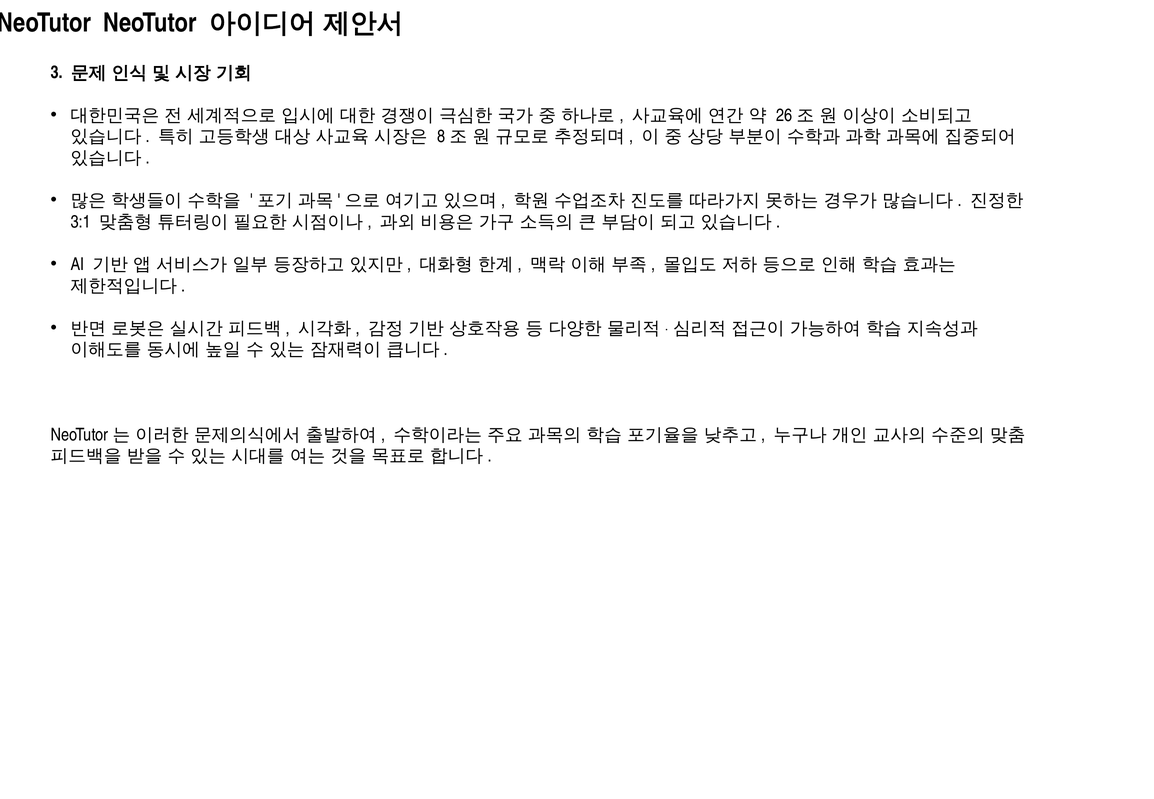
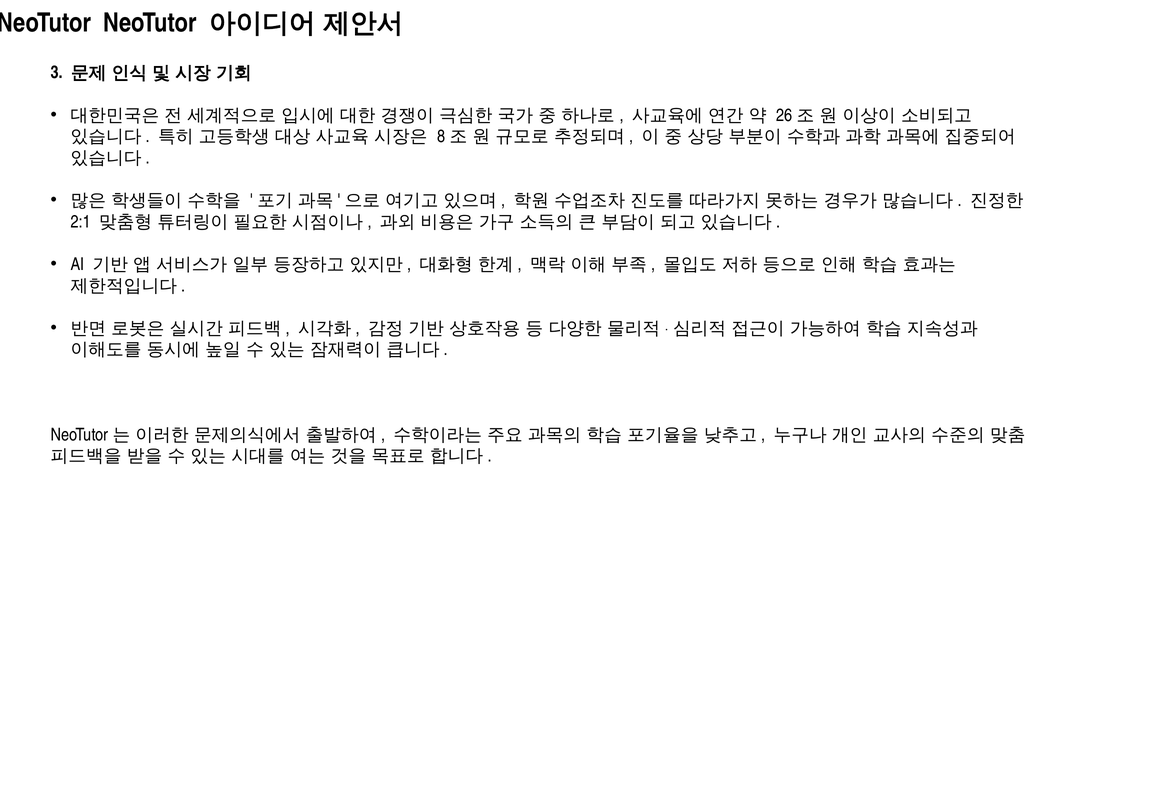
3:1: 3:1 -> 2:1 (81, 222)
